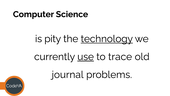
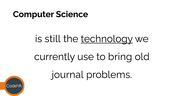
pity: pity -> still (53, 39)
use underline: present -> none (86, 57)
trace: trace -> bring (120, 57)
